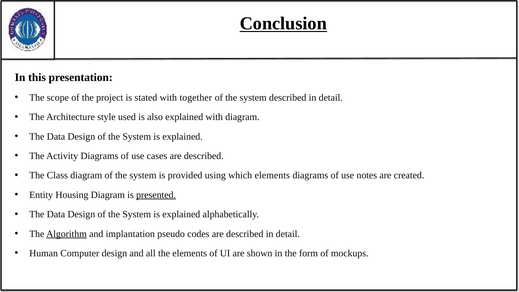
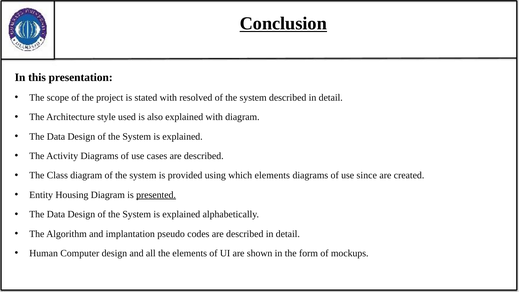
together: together -> resolved (196, 98)
notes: notes -> since (367, 175)
Algorithm underline: present -> none (67, 234)
